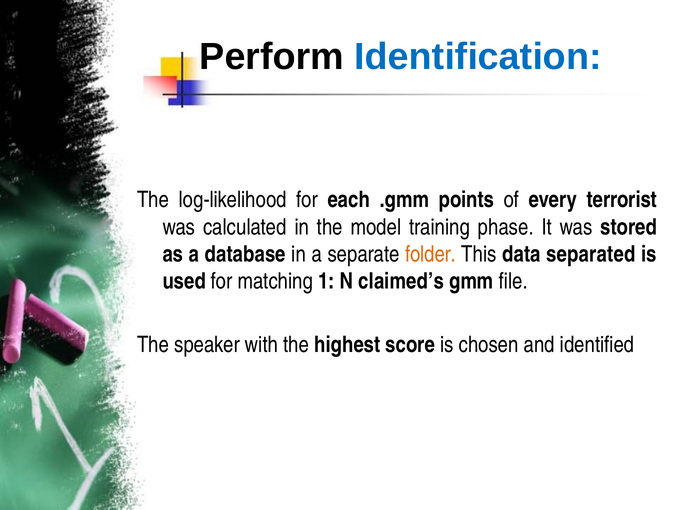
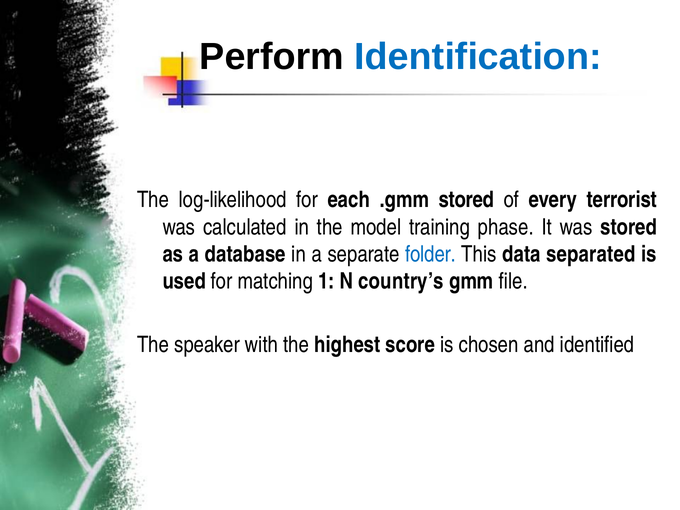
.gmm points: points -> stored (466, 200)
folder colour: orange -> blue (431, 254)
claimed’s: claimed’s -> country’s (401, 281)
